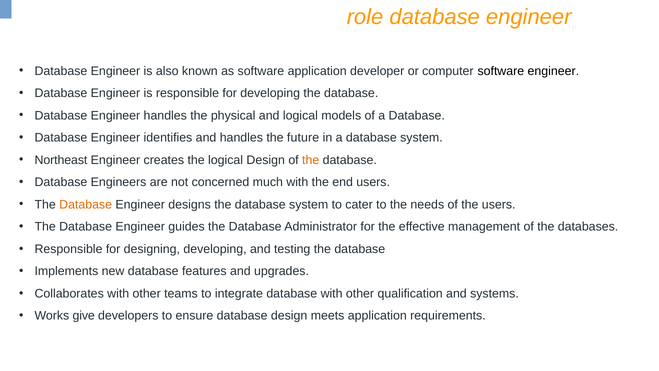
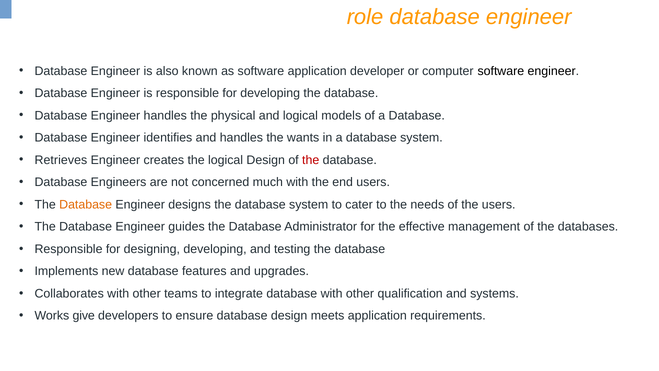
future: future -> wants (303, 138)
Northeast: Northeast -> Retrieves (61, 160)
the colour: orange -> red (311, 160)
